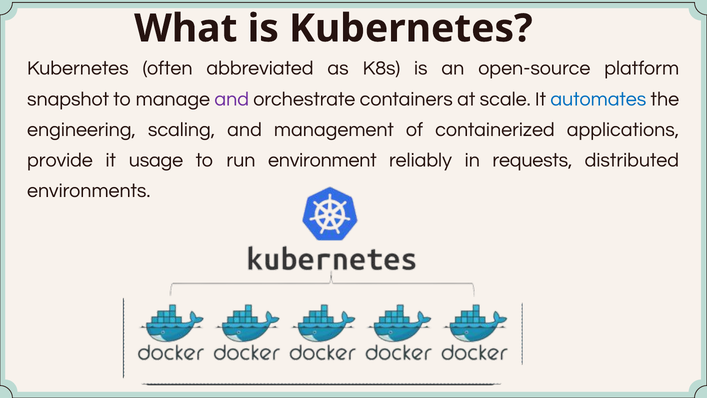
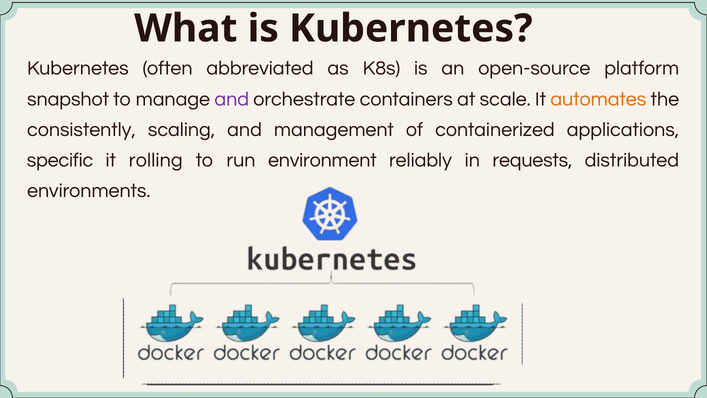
automates colour: blue -> orange (598, 99)
engineering: engineering -> consistently (81, 130)
provide: provide -> specific (60, 160)
usage: usage -> rolling (156, 160)
